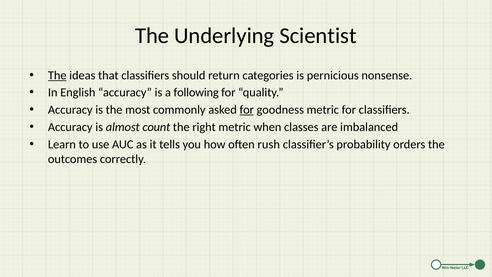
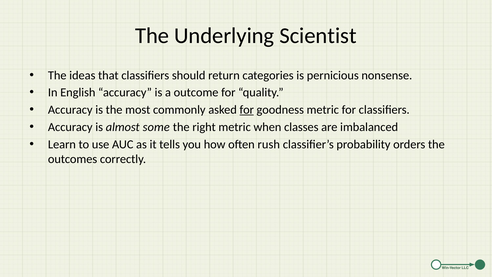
The underline: present -> none (57, 75)
following: following -> outcome (196, 93)
count: count -> some (156, 127)
